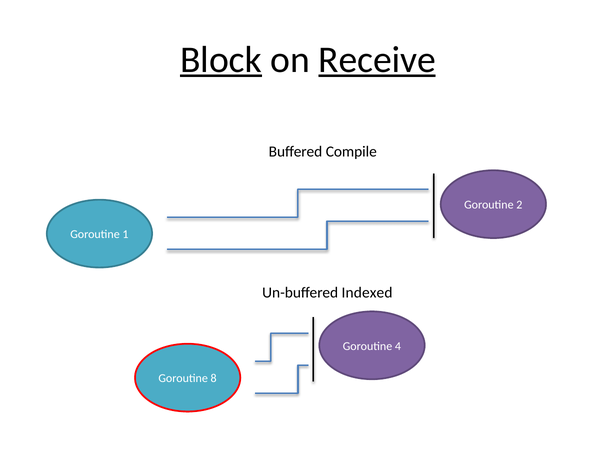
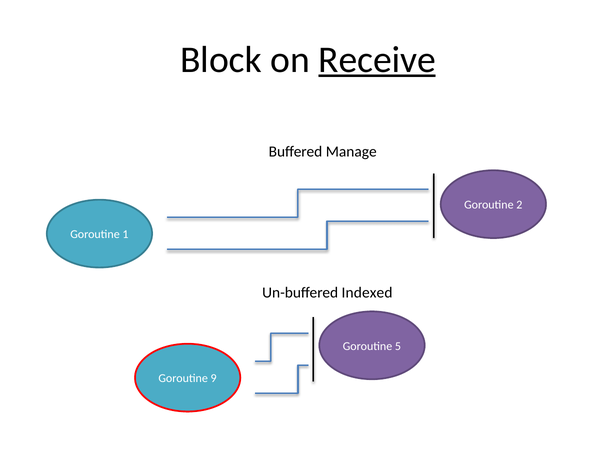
Block underline: present -> none (221, 60)
Compile: Compile -> Manage (351, 152)
4: 4 -> 5 (398, 346)
8: 8 -> 9 (214, 378)
